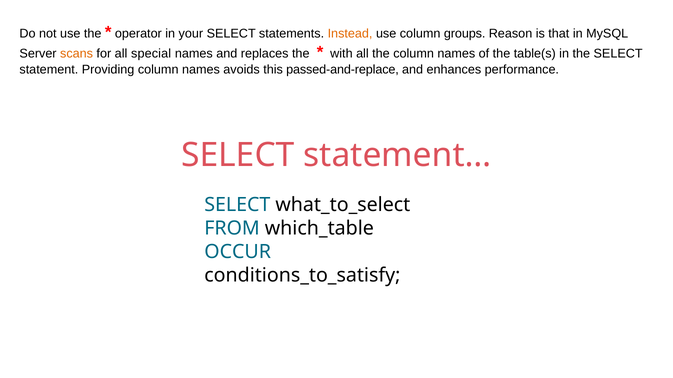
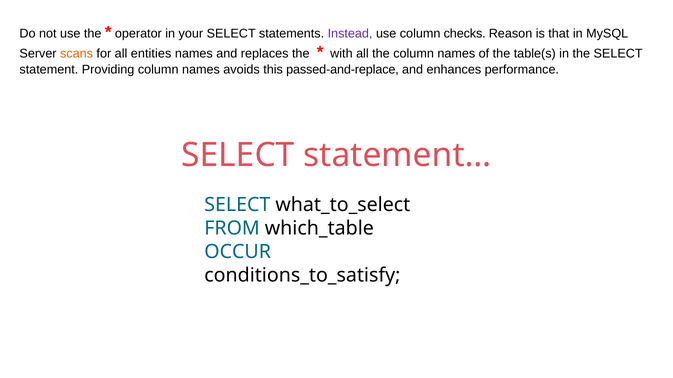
Instead colour: orange -> purple (350, 33)
groups: groups -> checks (465, 33)
special: special -> entities (151, 54)
